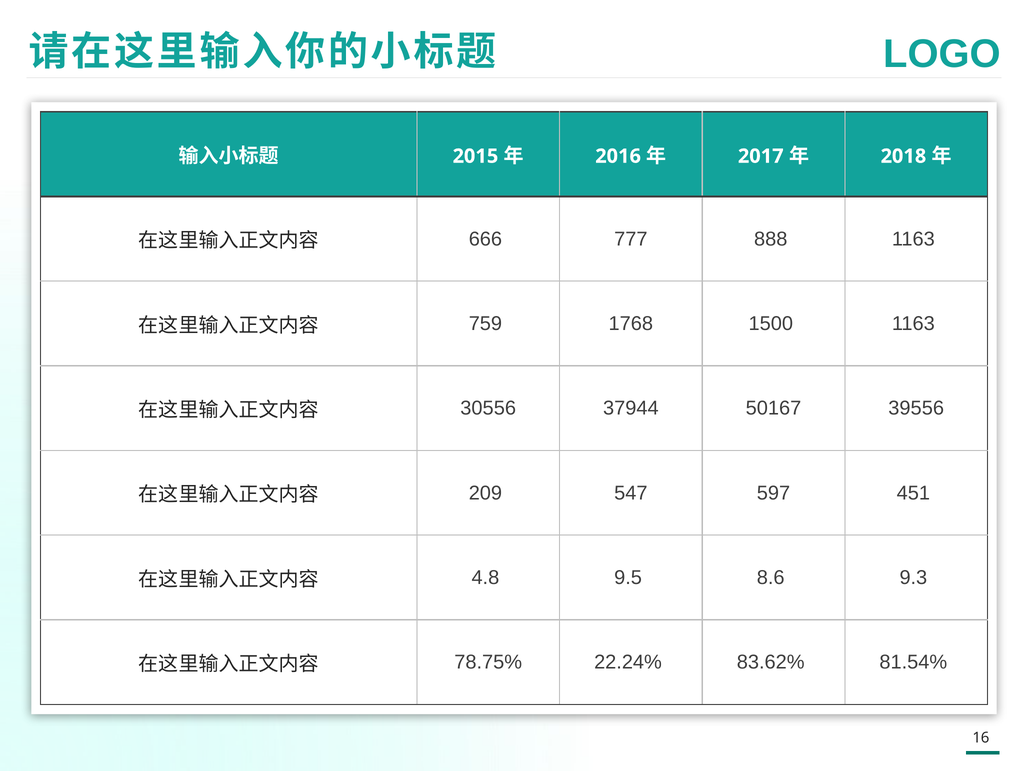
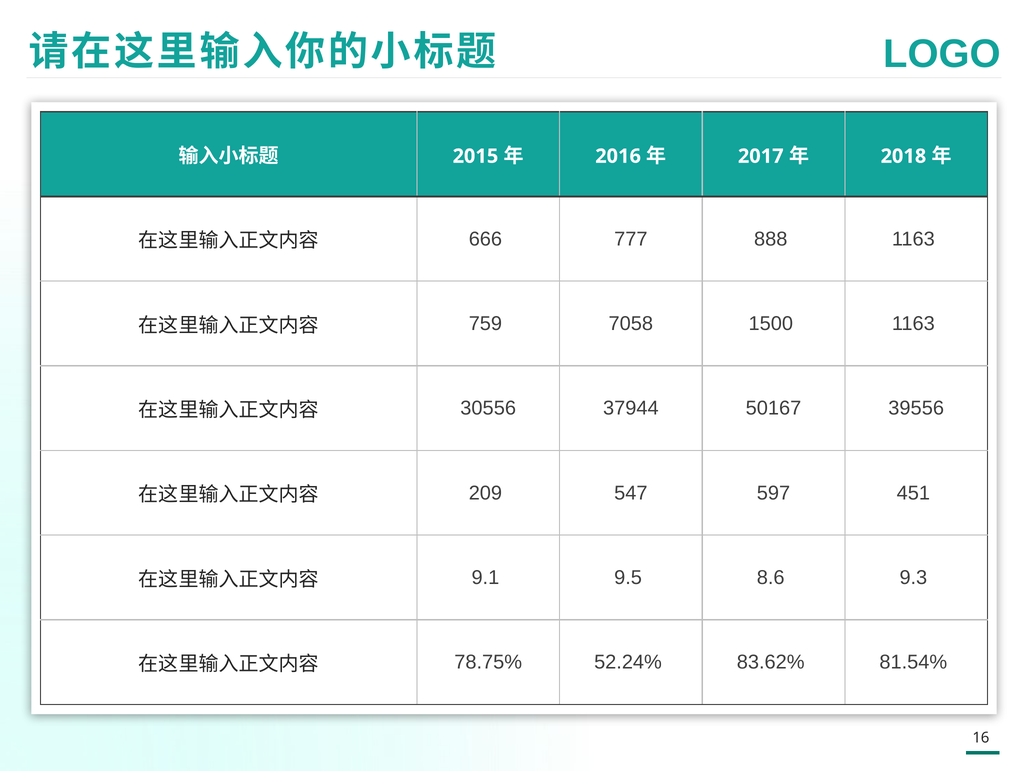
1768: 1768 -> 7058 (631, 324)
4.8: 4.8 -> 9.1 (485, 578)
22.24%: 22.24% -> 52.24% (628, 662)
